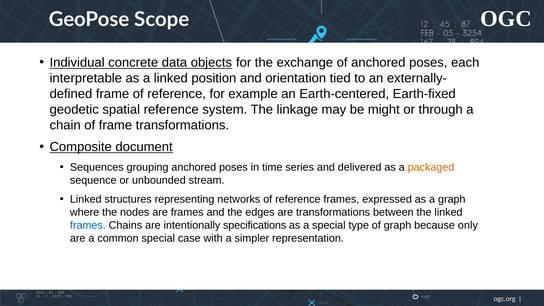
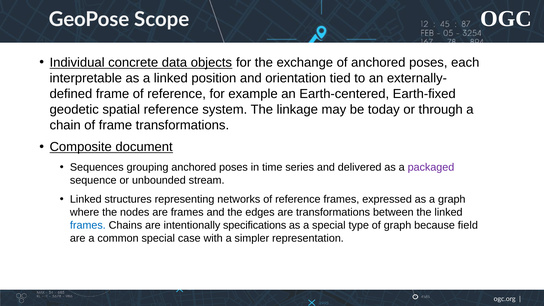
might: might -> today (384, 110)
packaged colour: orange -> purple (431, 167)
only: only -> field (468, 225)
